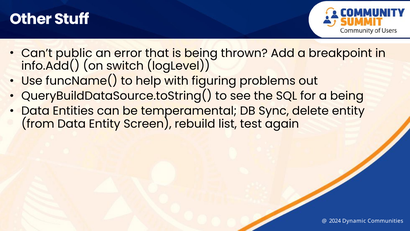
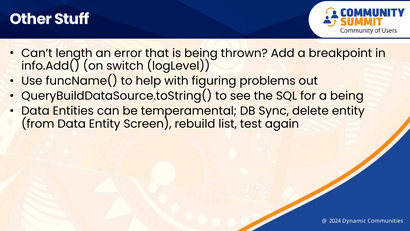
public: public -> length (74, 53)
